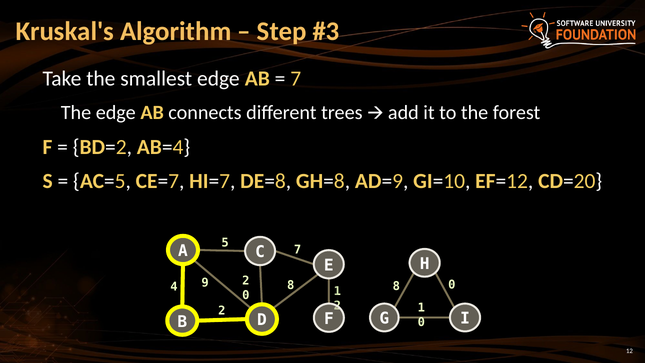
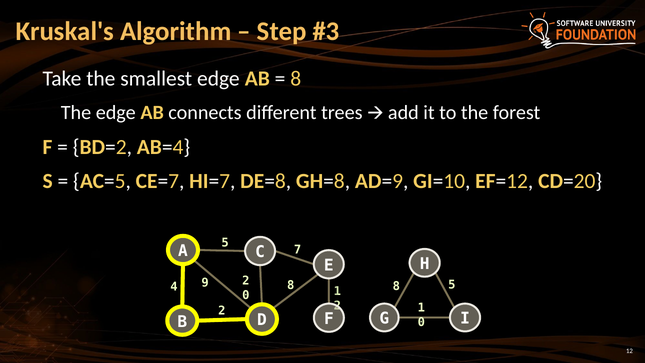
7: 7 -> 8 (296, 79)
8 0: 0 -> 5 (452, 284)
